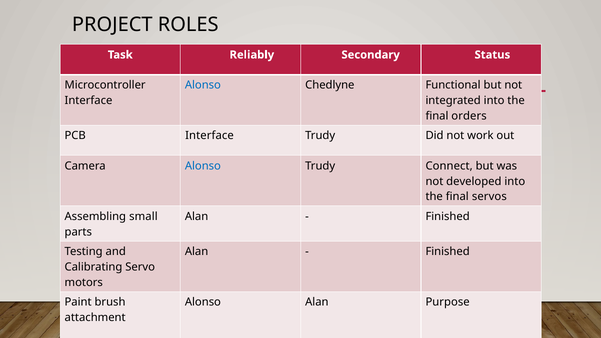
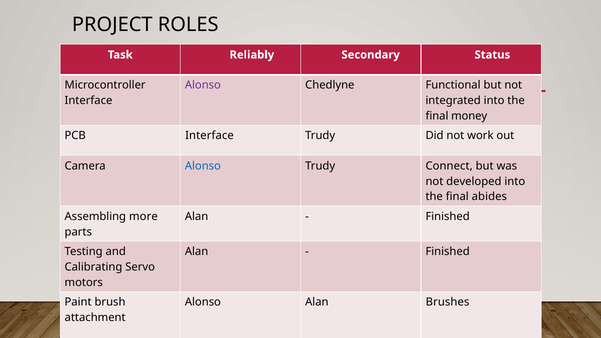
Alonso colour: blue -> purple (203, 85)
orders: orders -> money (469, 116)
servos: servos -> abides (489, 197)
small: small -> more (143, 217)
Purpose: Purpose -> Brushes (448, 302)
